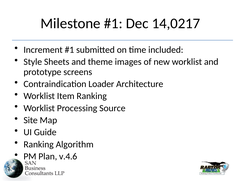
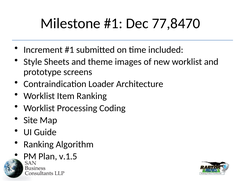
14,0217: 14,0217 -> 77,8470 (176, 23)
Source: Source -> Coding (112, 108)
v.4.6: v.4.6 -> v.1.5 (68, 156)
